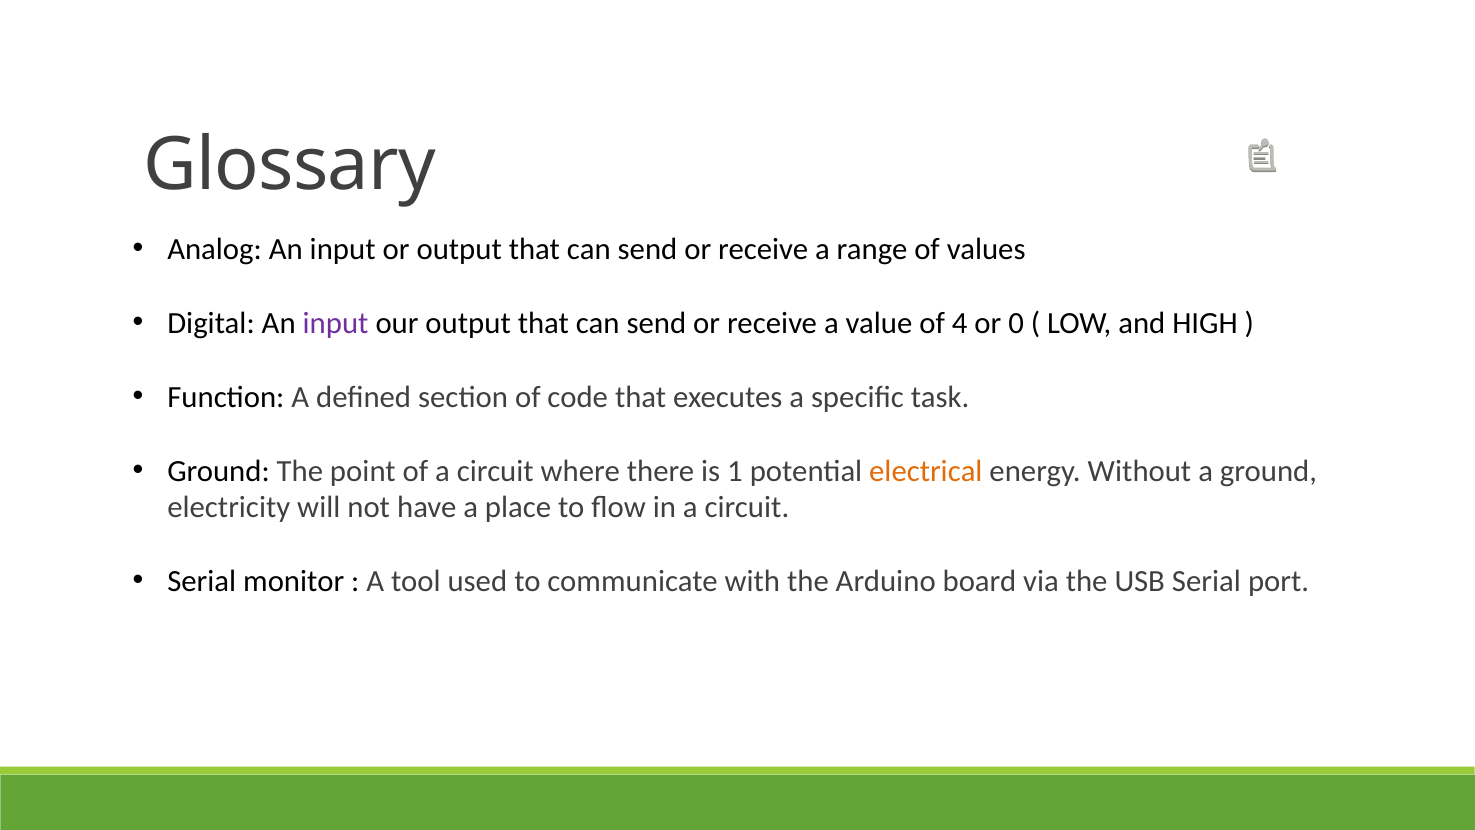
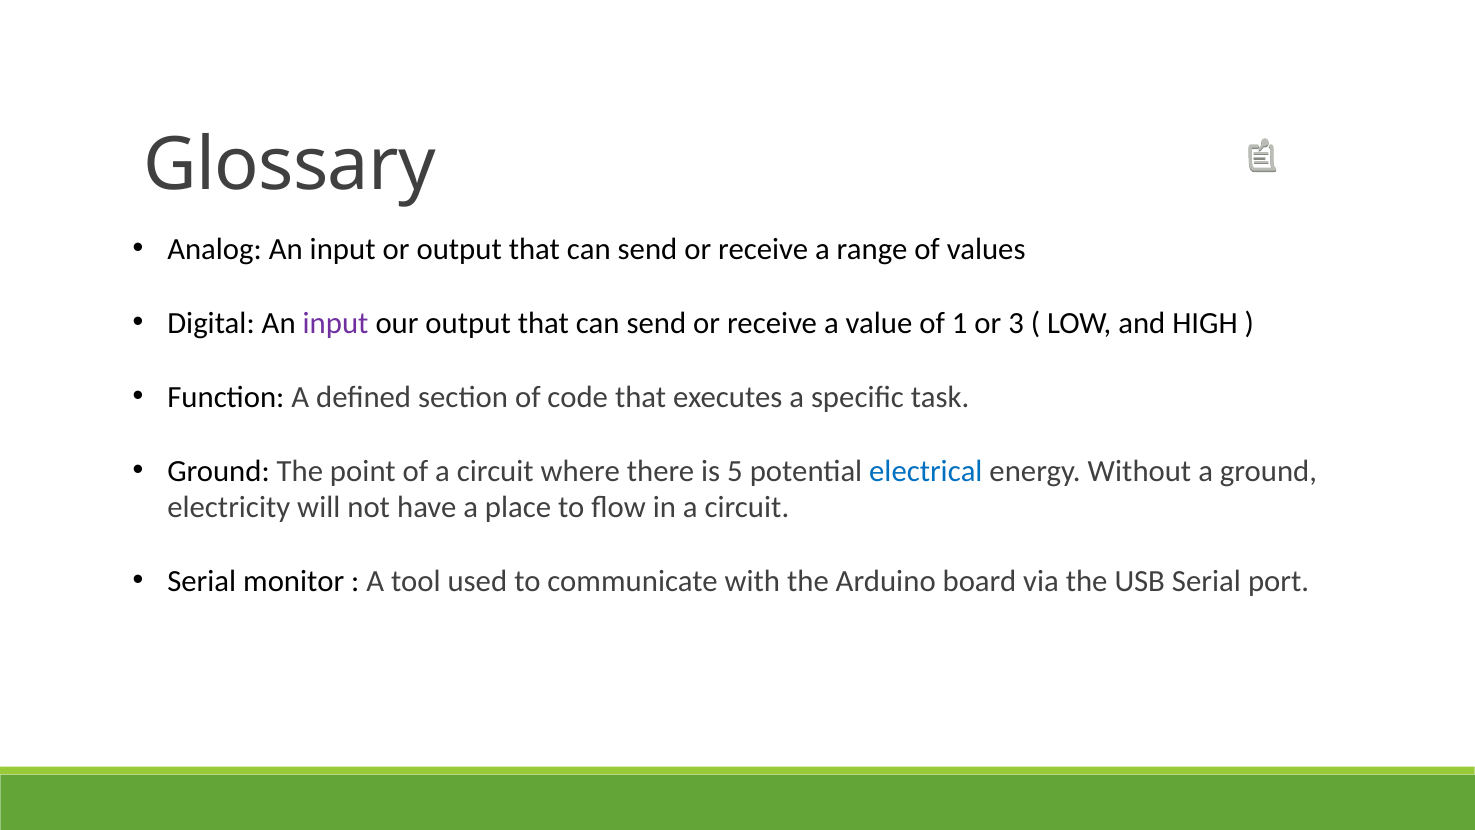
4: 4 -> 1 (960, 323)
0: 0 -> 3 (1016, 323)
1: 1 -> 5 (735, 471)
electrical colour: orange -> blue (926, 471)
